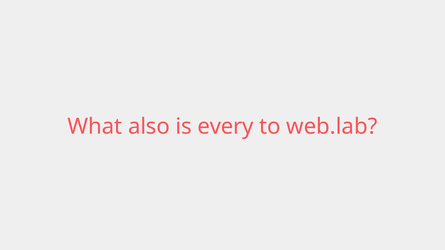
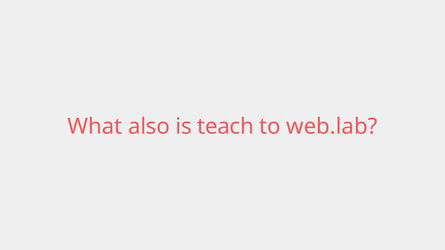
every: every -> teach (226, 127)
